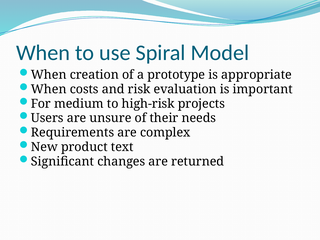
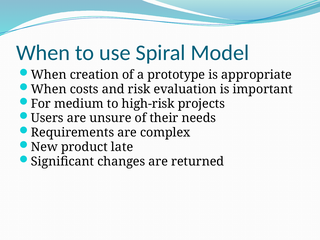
text: text -> late (122, 147)
